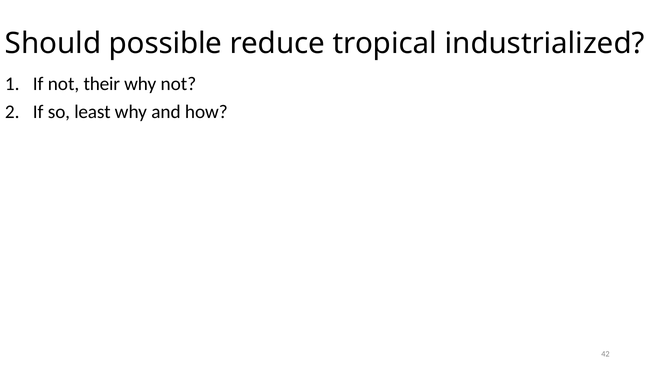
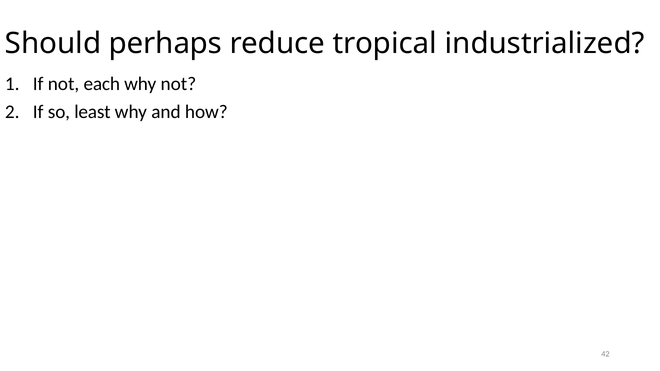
possible: possible -> perhaps (166, 44)
their: their -> each (102, 84)
